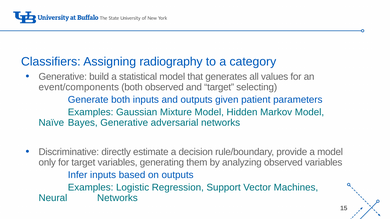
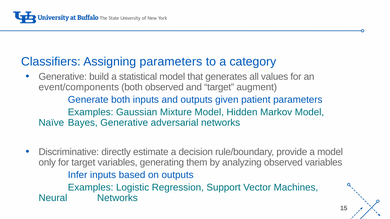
Assigning radiography: radiography -> parameters (171, 62)
selecting: selecting -> augment (257, 87)
